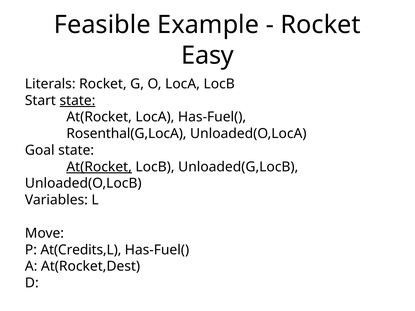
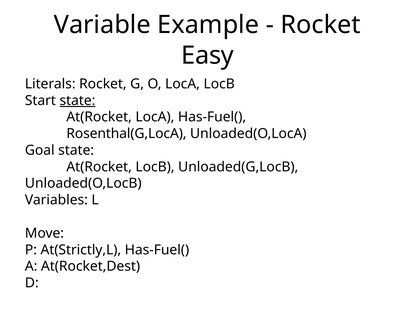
Feasible: Feasible -> Variable (102, 25)
At(Rocket underline: present -> none (99, 167)
At(Credits,L: At(Credits,L -> At(Strictly,L (81, 250)
